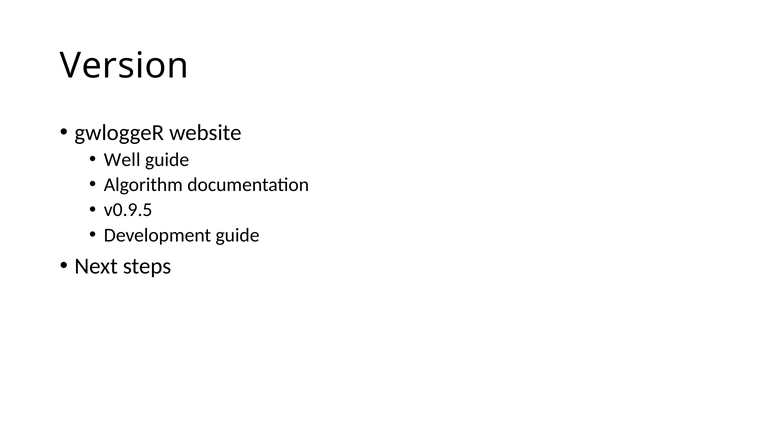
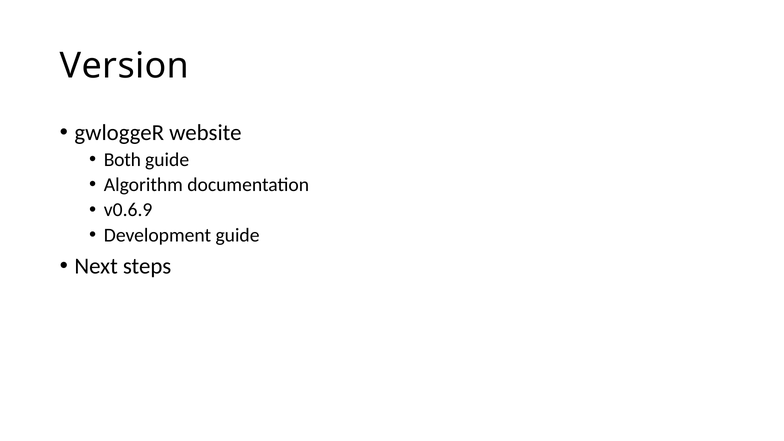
Well: Well -> Both (122, 160)
v0.9.5: v0.9.5 -> v0.6.9 (128, 210)
